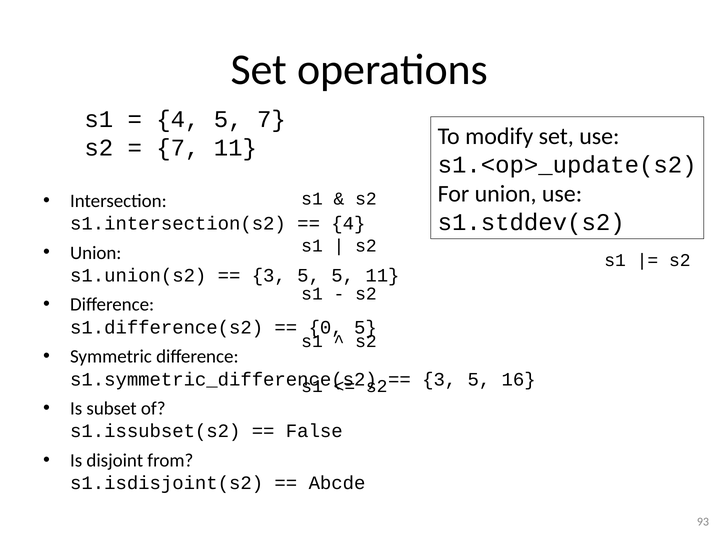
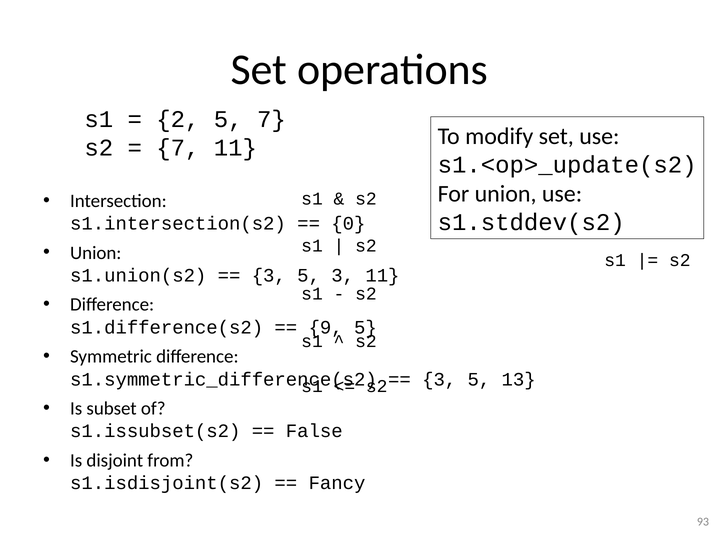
4: 4 -> 2 (178, 119)
4: 4 -> 0 (348, 224)
5 5: 5 -> 3 (343, 276)
0: 0 -> 9 (326, 328)
16: 16 -> 13 (519, 380)
Abcde: Abcde -> Fancy (337, 483)
